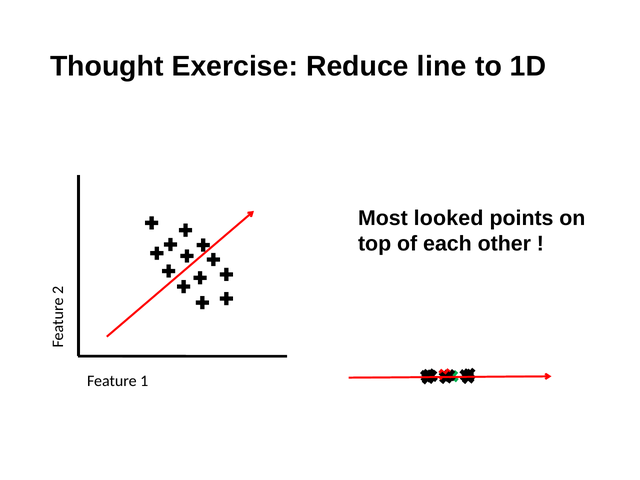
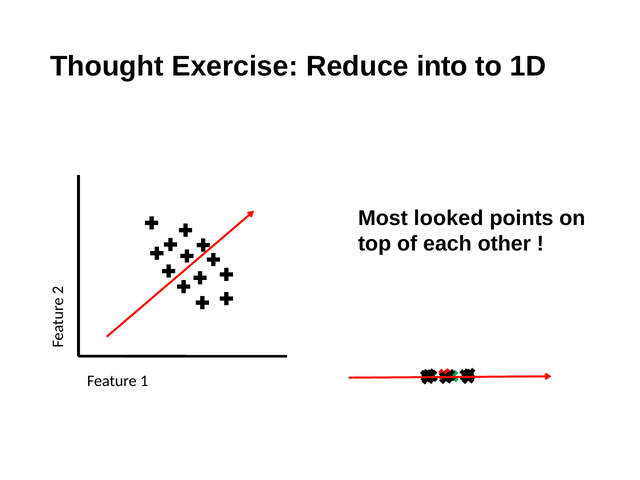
line: line -> into (442, 66)
